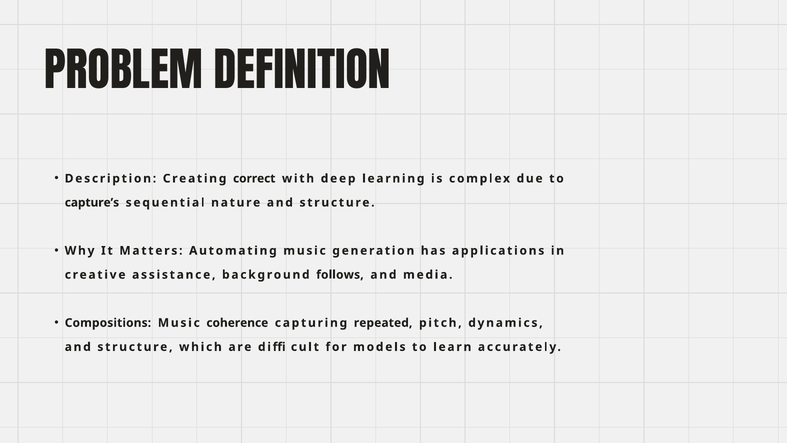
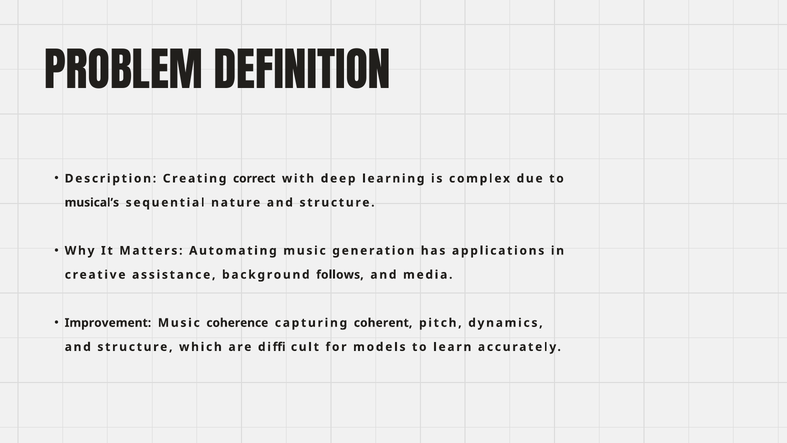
capture’s: capture’s -> musical’s (92, 202)
Compositions: Compositions -> Improvement (108, 323)
repeated: repeated -> coherent (383, 323)
